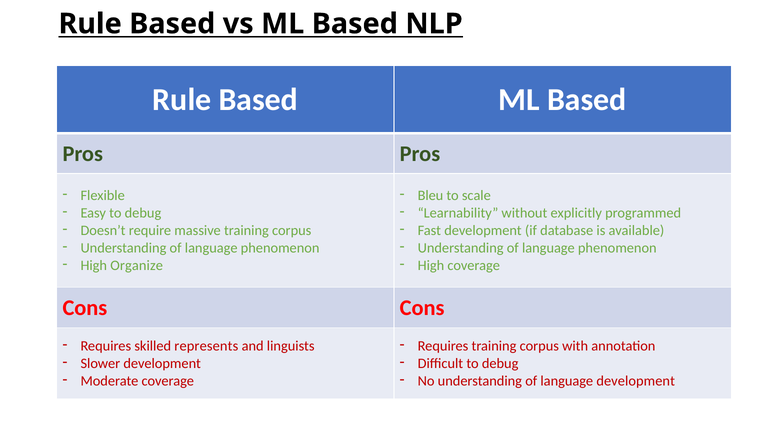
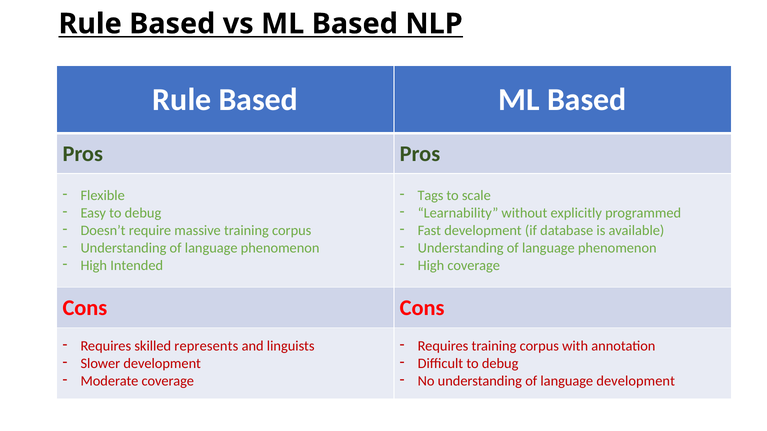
Bleu: Bleu -> Tags (431, 196)
Organize: Organize -> Intended (137, 266)
